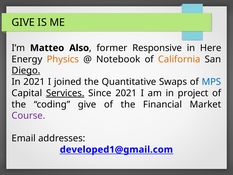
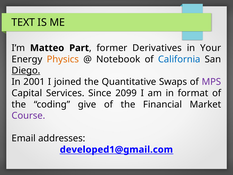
GIVE: GIVE -> TEXT (23, 22)
Also: Also -> Part (79, 48)
Responsive: Responsive -> Derivatives (157, 48)
Here: Here -> Your (211, 48)
California colour: orange -> blue (179, 59)
In 2021: 2021 -> 2001 (34, 82)
MPS colour: blue -> purple (211, 82)
Services underline: present -> none (65, 93)
Since 2021: 2021 -> 2099 (126, 93)
project: project -> format (193, 93)
